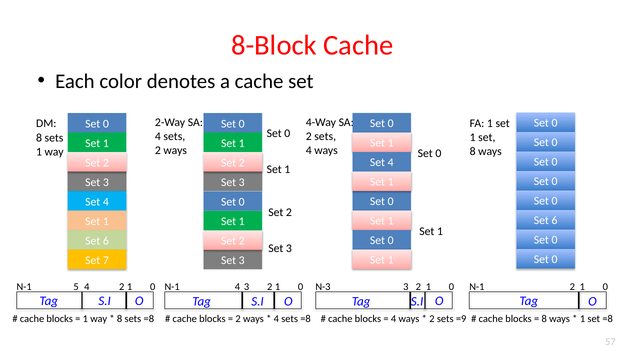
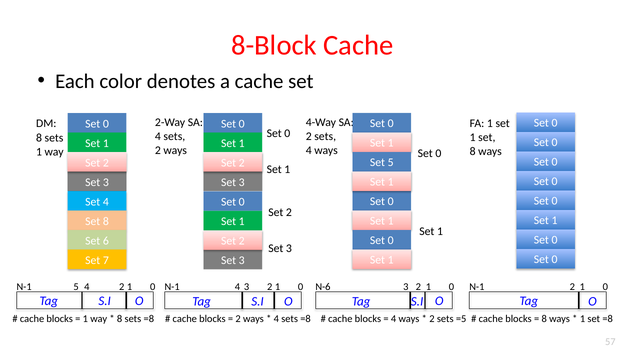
4: 4 -> 5 (391, 163)
6: 6 -> 1 (554, 221)
1: 1 -> 8 (106, 221)
N-3: N-3 -> N-6 (323, 287)
=9: =9 -> =5 (461, 319)
